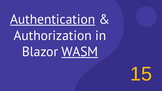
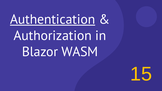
WASM underline: present -> none (80, 52)
